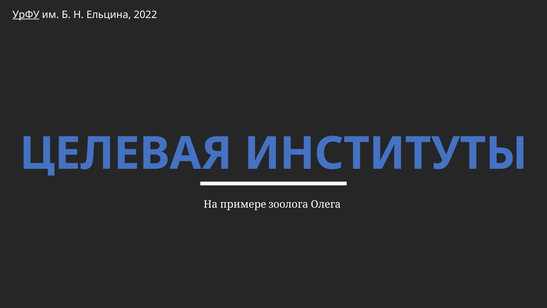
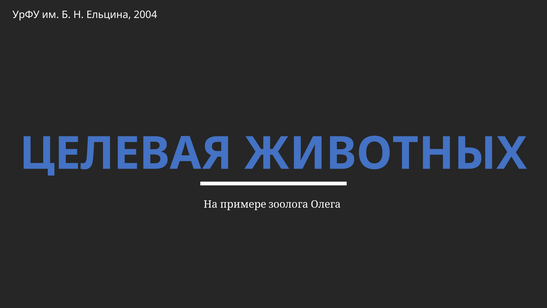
УрФУ underline: present -> none (26, 15)
2022: 2022 -> 2004 (145, 15)
ИНСТИТУТЫ: ИНСТИТУТЫ -> ЖИВОТНЫХ (385, 154)
